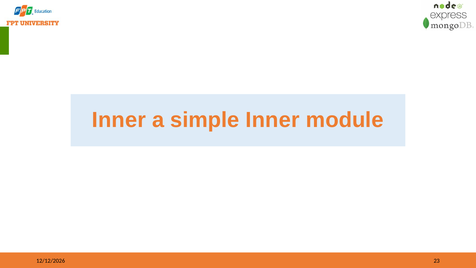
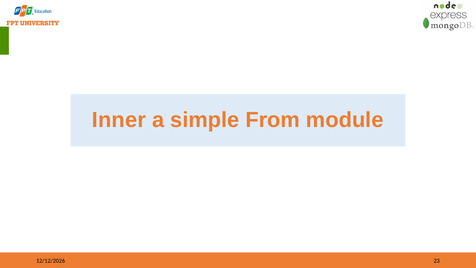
simple Inner: Inner -> From (273, 120)
